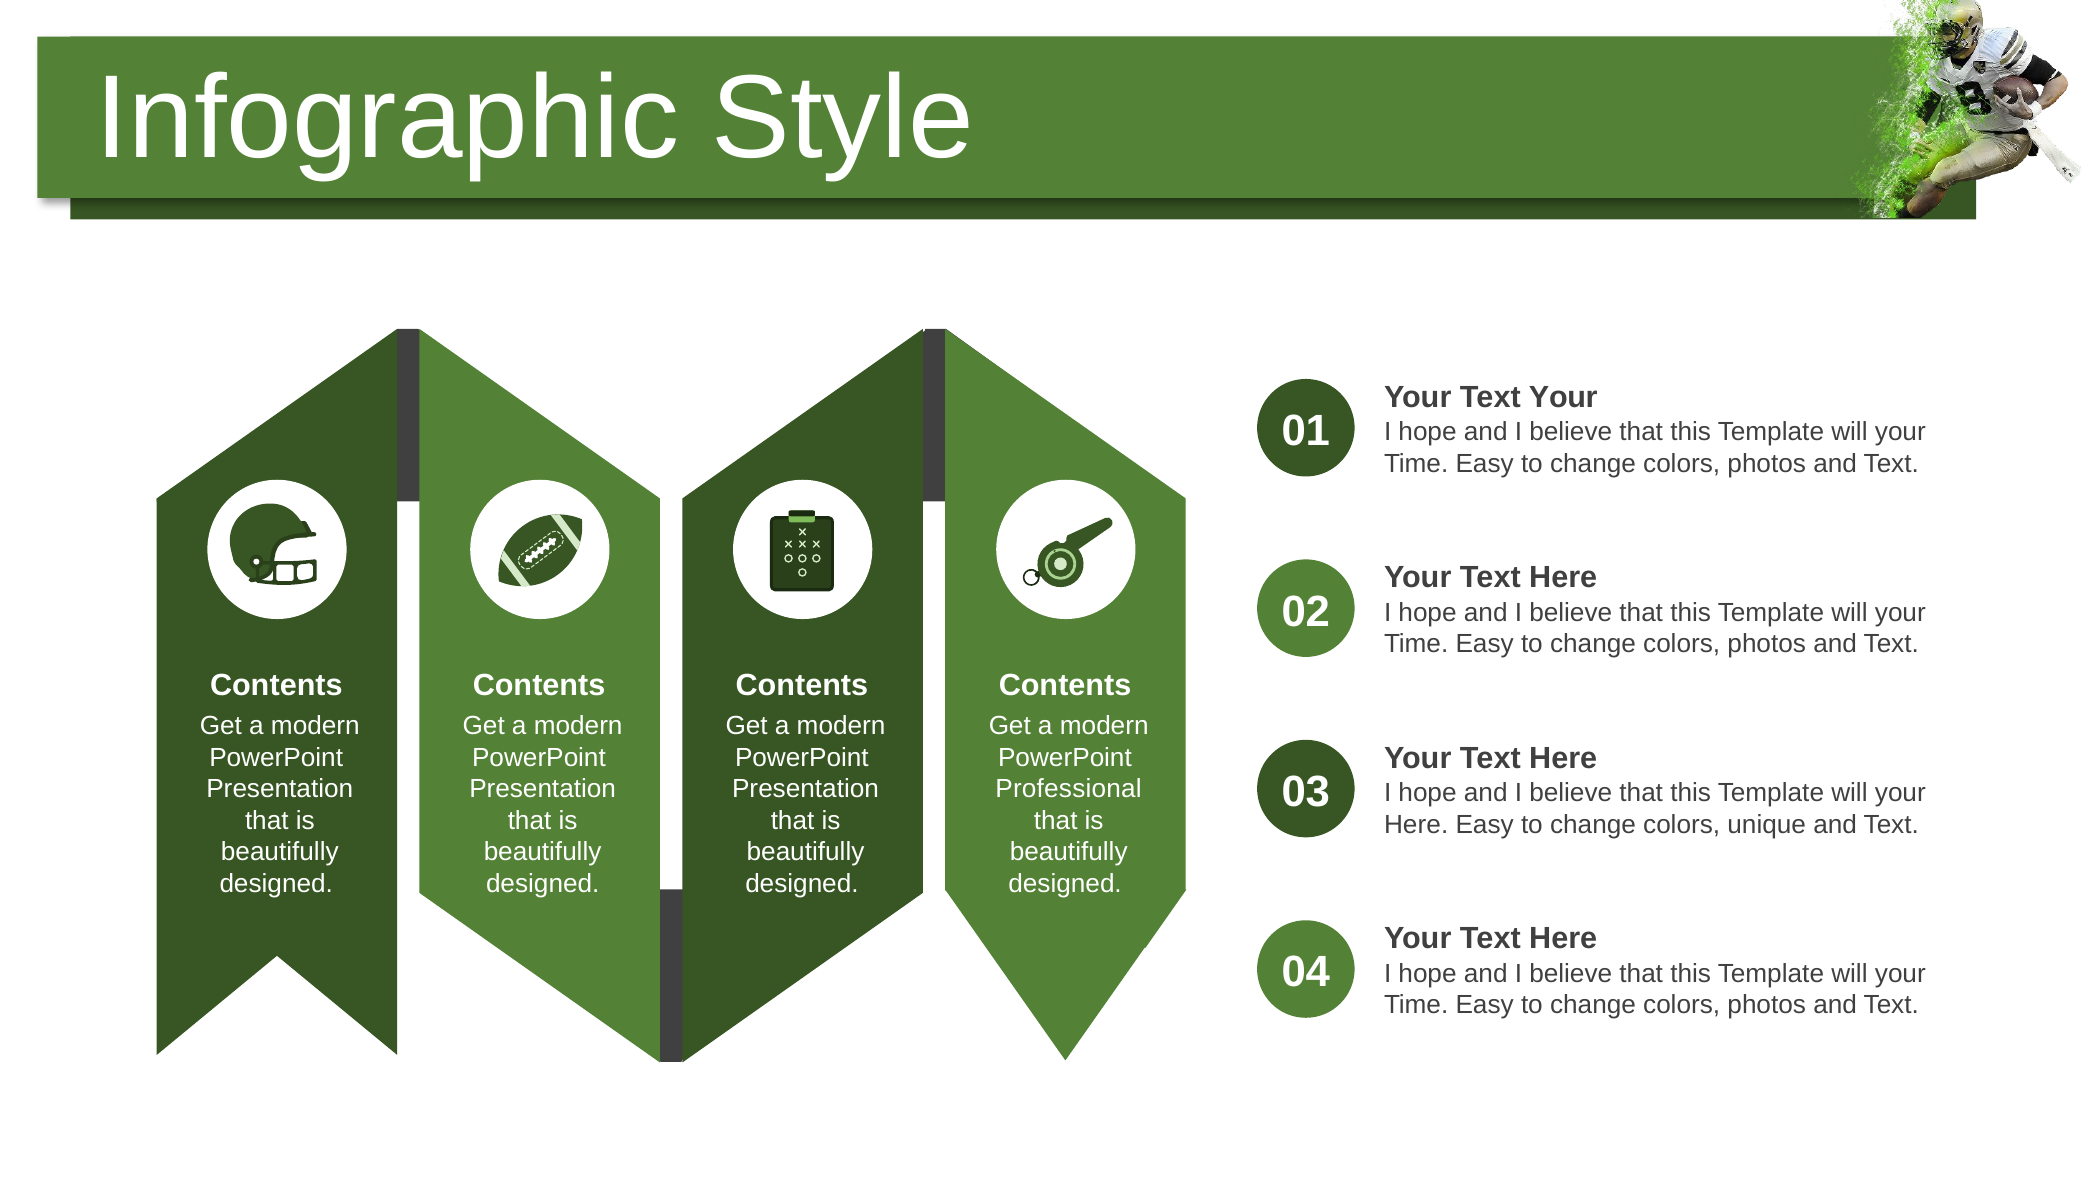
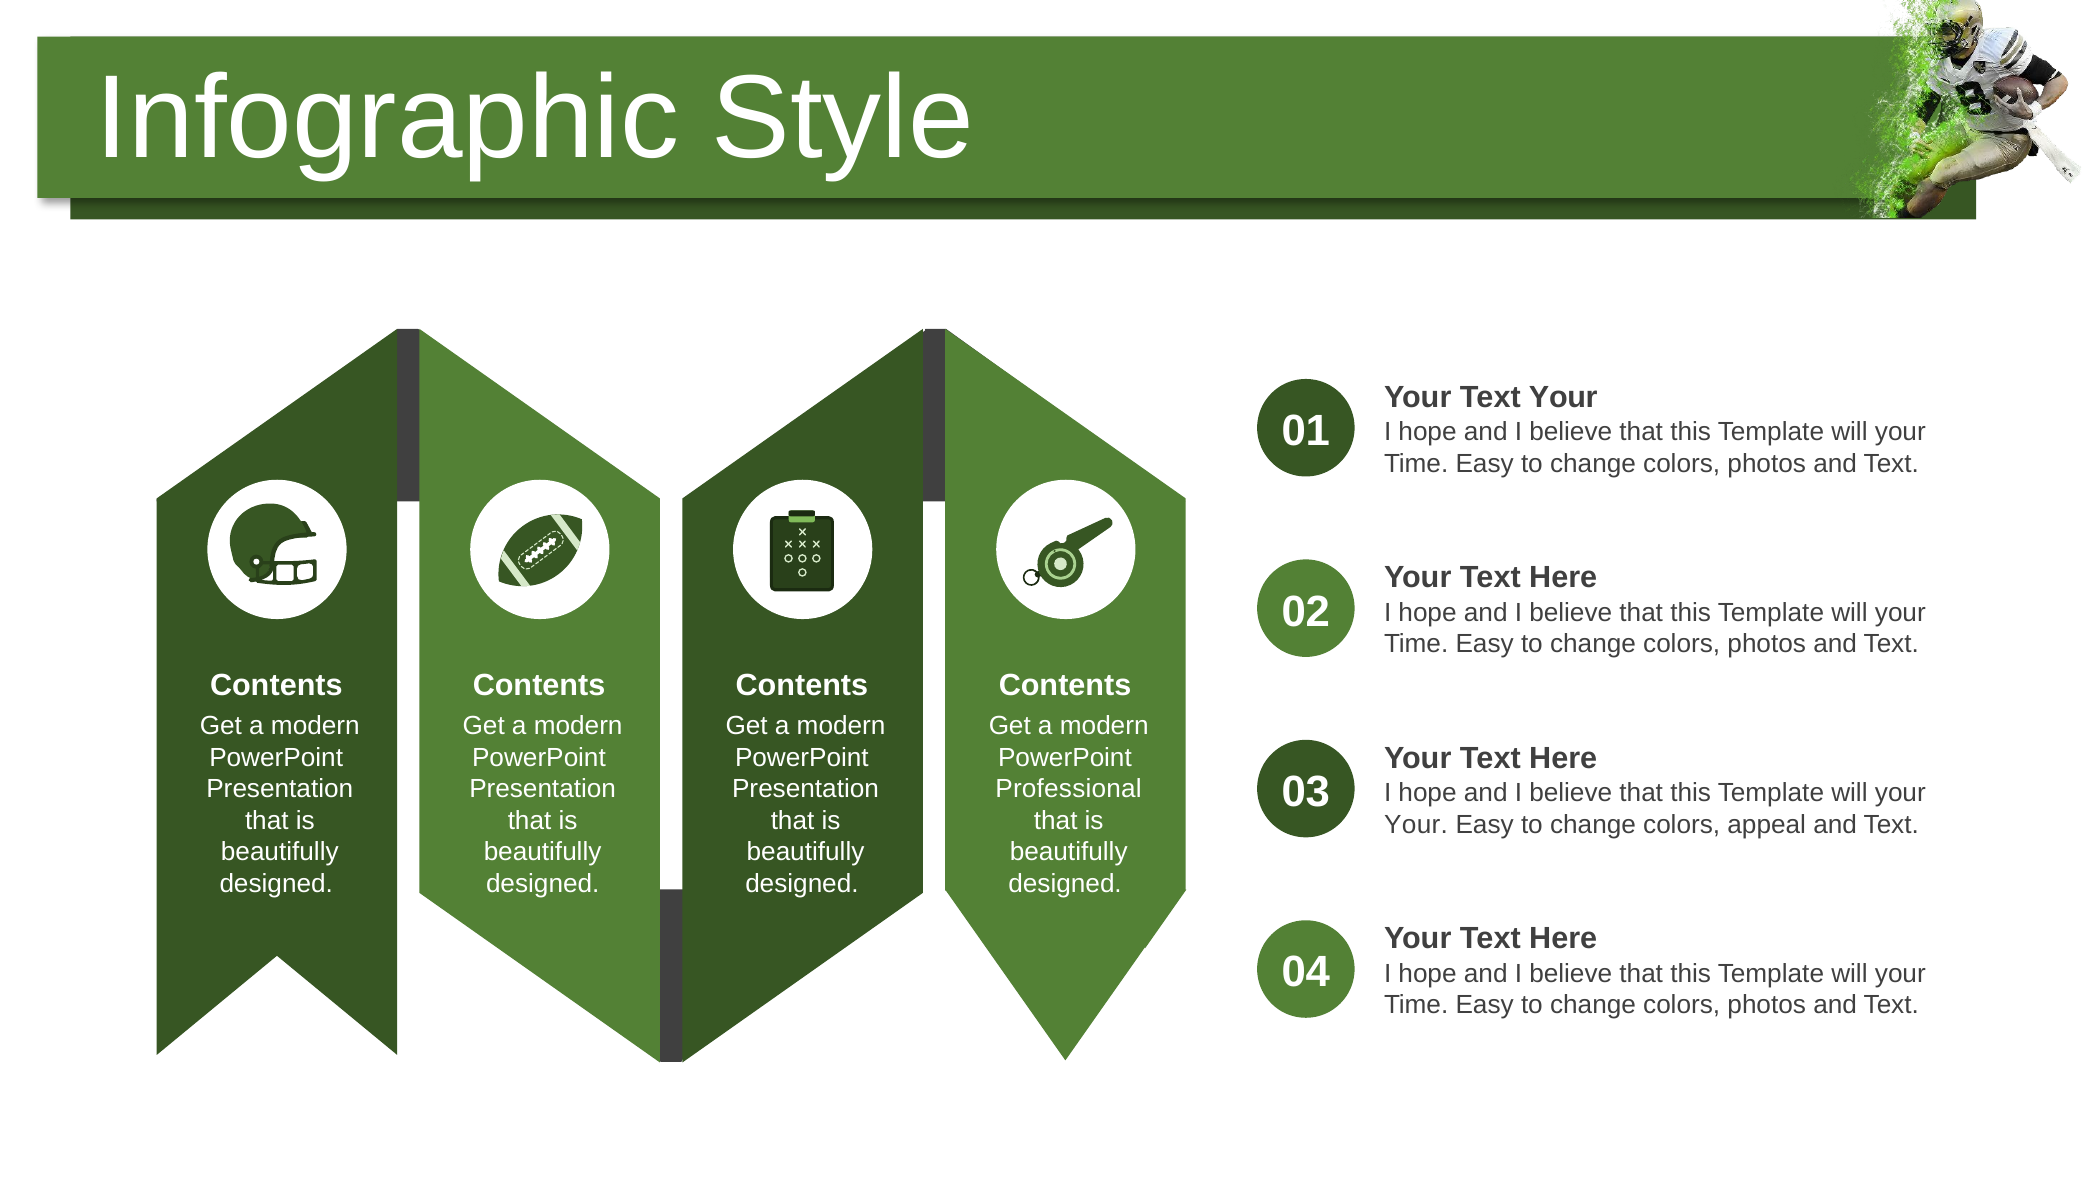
Here: Here -> Your (1416, 824)
unique: unique -> appeal (1767, 824)
